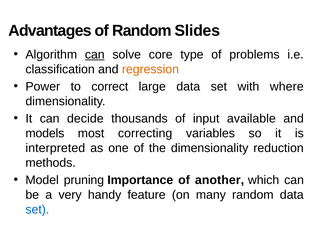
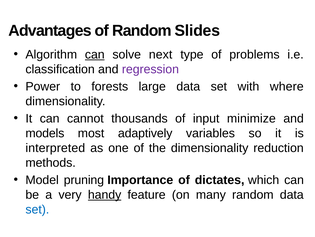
core: core -> next (161, 54)
regression colour: orange -> purple (150, 69)
correct: correct -> forests (110, 86)
decide: decide -> cannot (85, 118)
available: available -> minimize (251, 118)
correcting: correcting -> adaptively (145, 133)
another: another -> dictates (220, 179)
handy underline: none -> present (105, 194)
